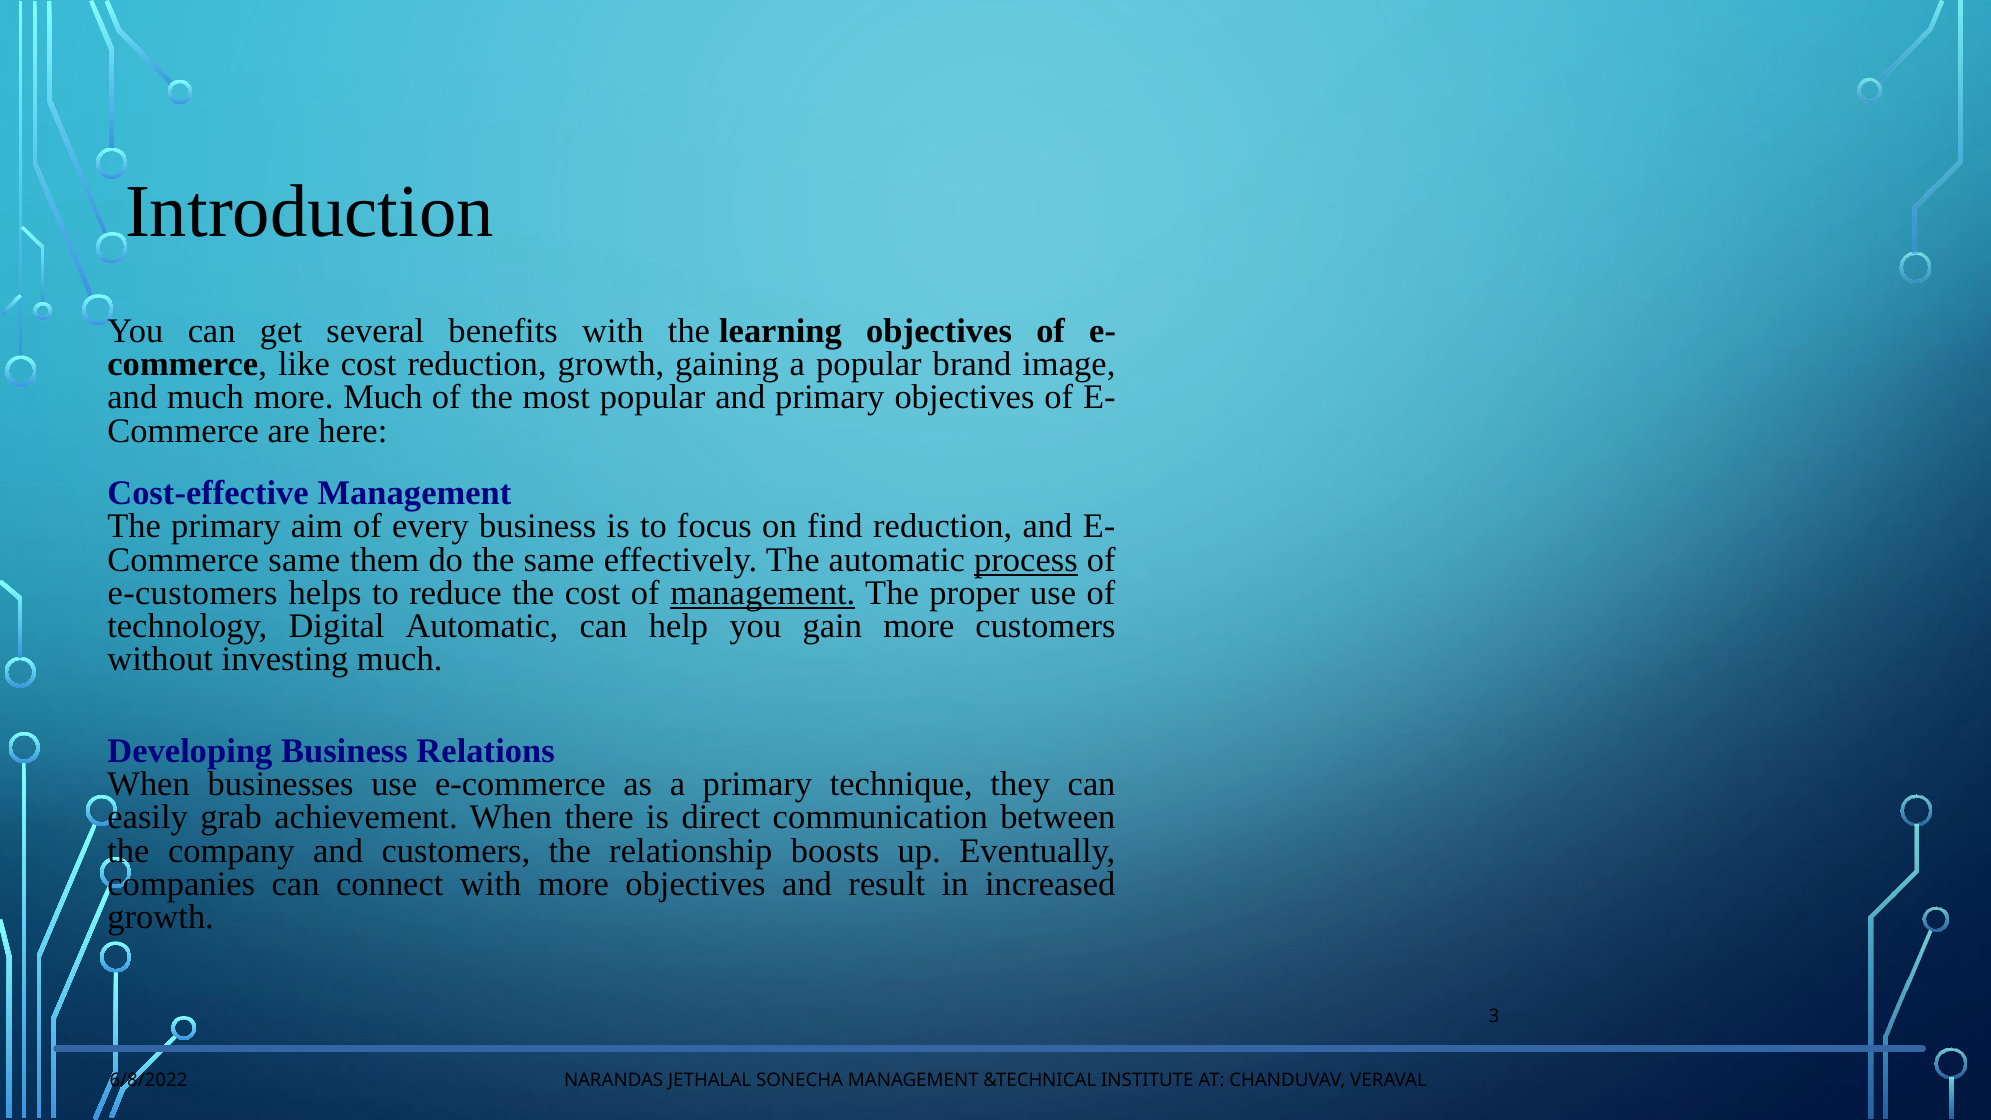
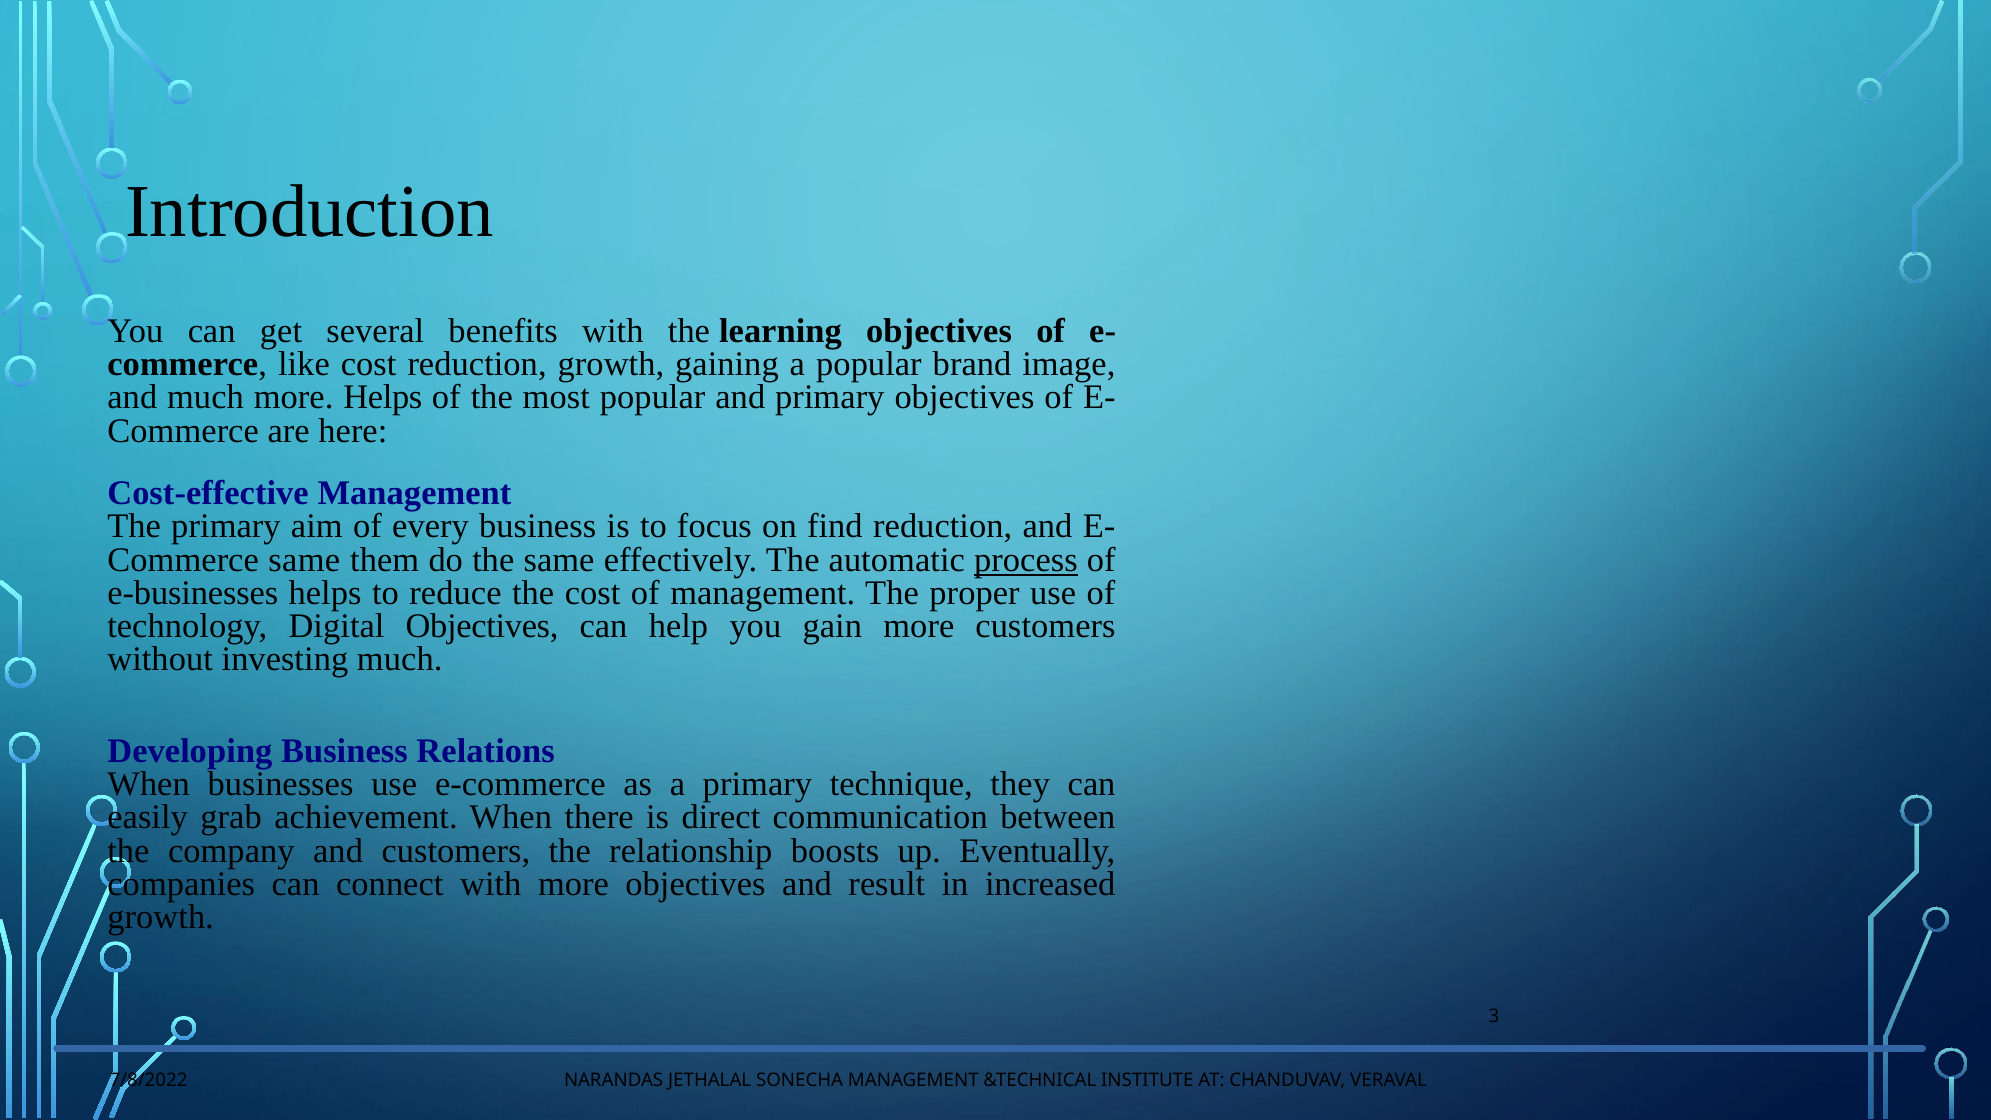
more Much: Much -> Helps (383, 397)
e-customers: e-customers -> e-businesses (193, 593)
management underline: present -> none (763, 593)
Digital Automatic: Automatic -> Objectives (482, 626)
6/8/2022: 6/8/2022 -> 7/8/2022 (148, 1080)
